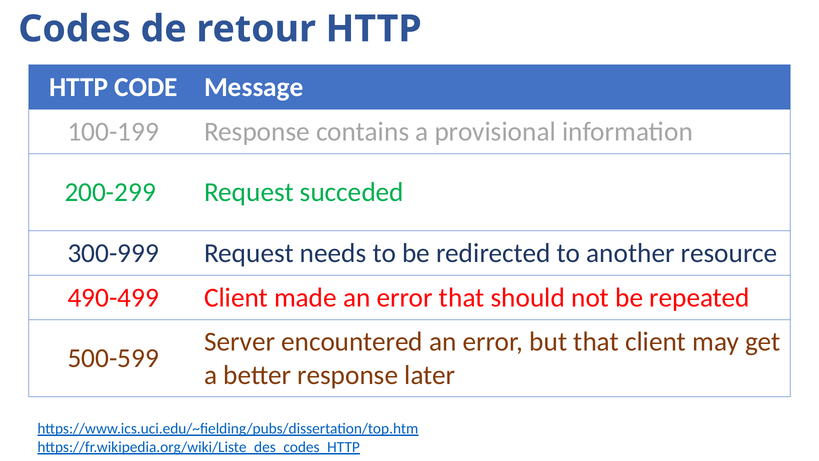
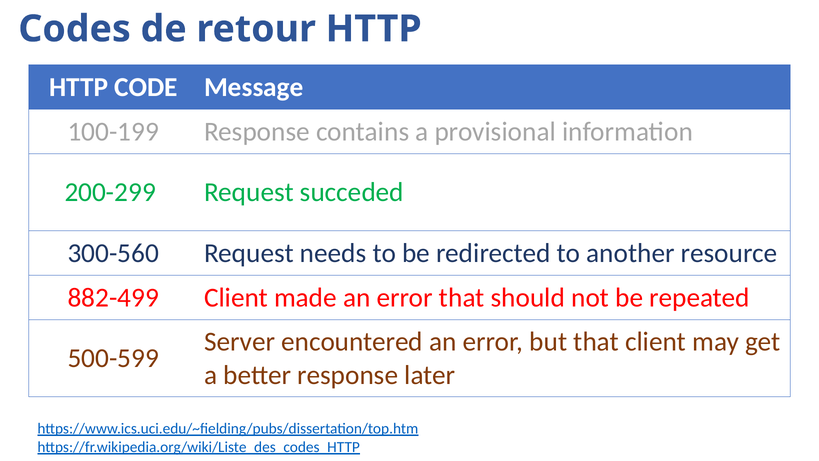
300-999: 300-999 -> 300-560 (113, 253)
490-499: 490-499 -> 882-499 (113, 297)
